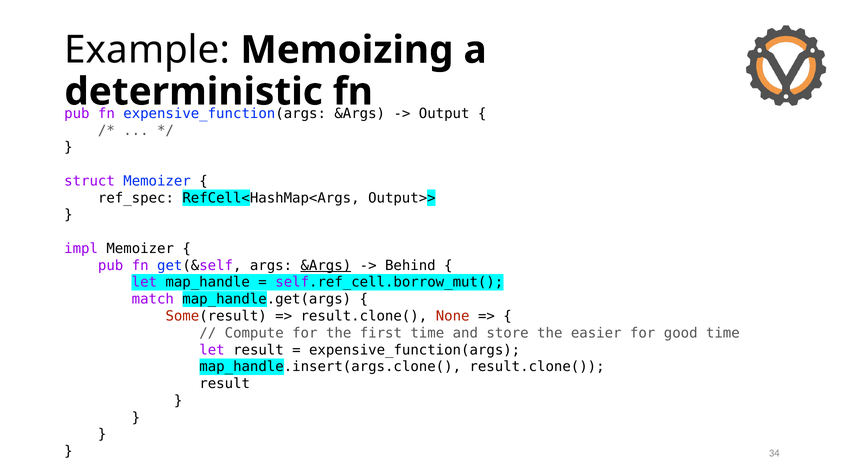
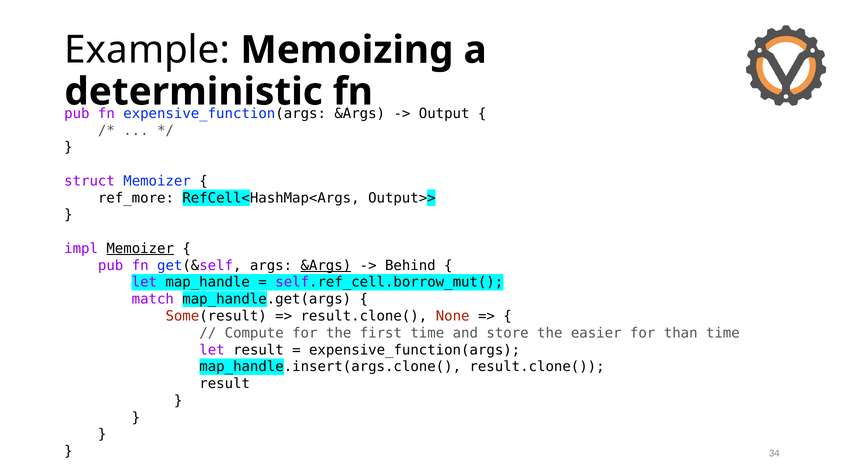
ref_spec: ref_spec -> ref_more (136, 198)
Memoizer underline: none -> present (140, 248)
good: good -> than (681, 333)
